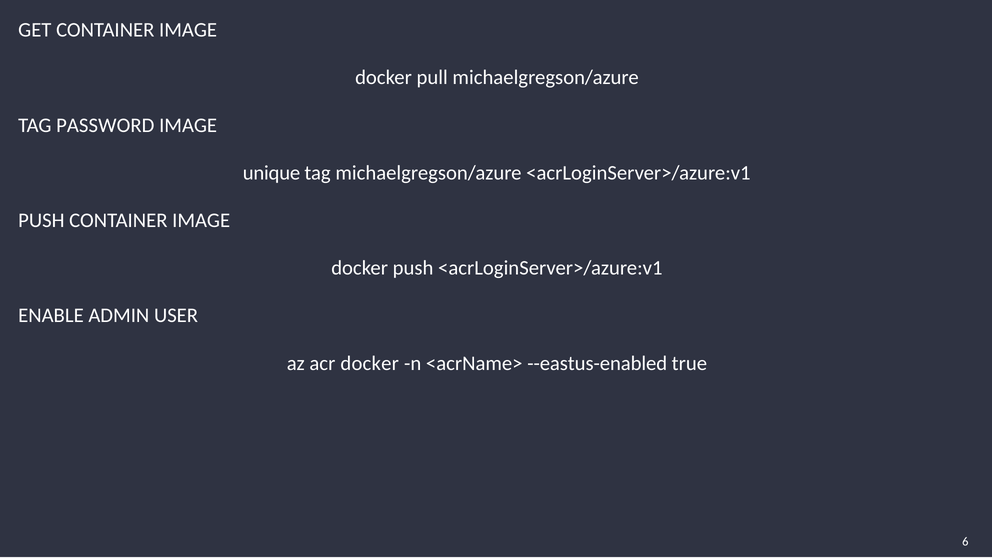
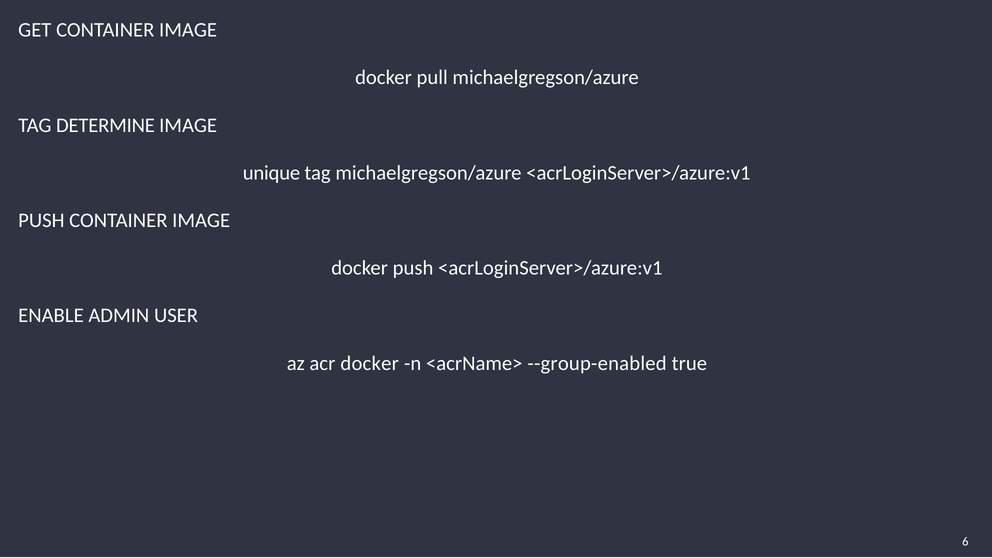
PASSWORD: PASSWORD -> DETERMINE (105, 125)
--eastus-enabled: --eastus-enabled -> --group-enabled (597, 363)
